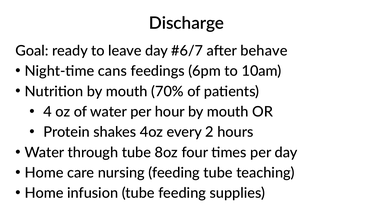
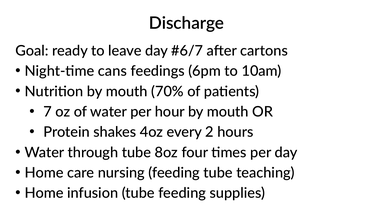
behave: behave -> cartons (264, 51)
4: 4 -> 7 (48, 112)
